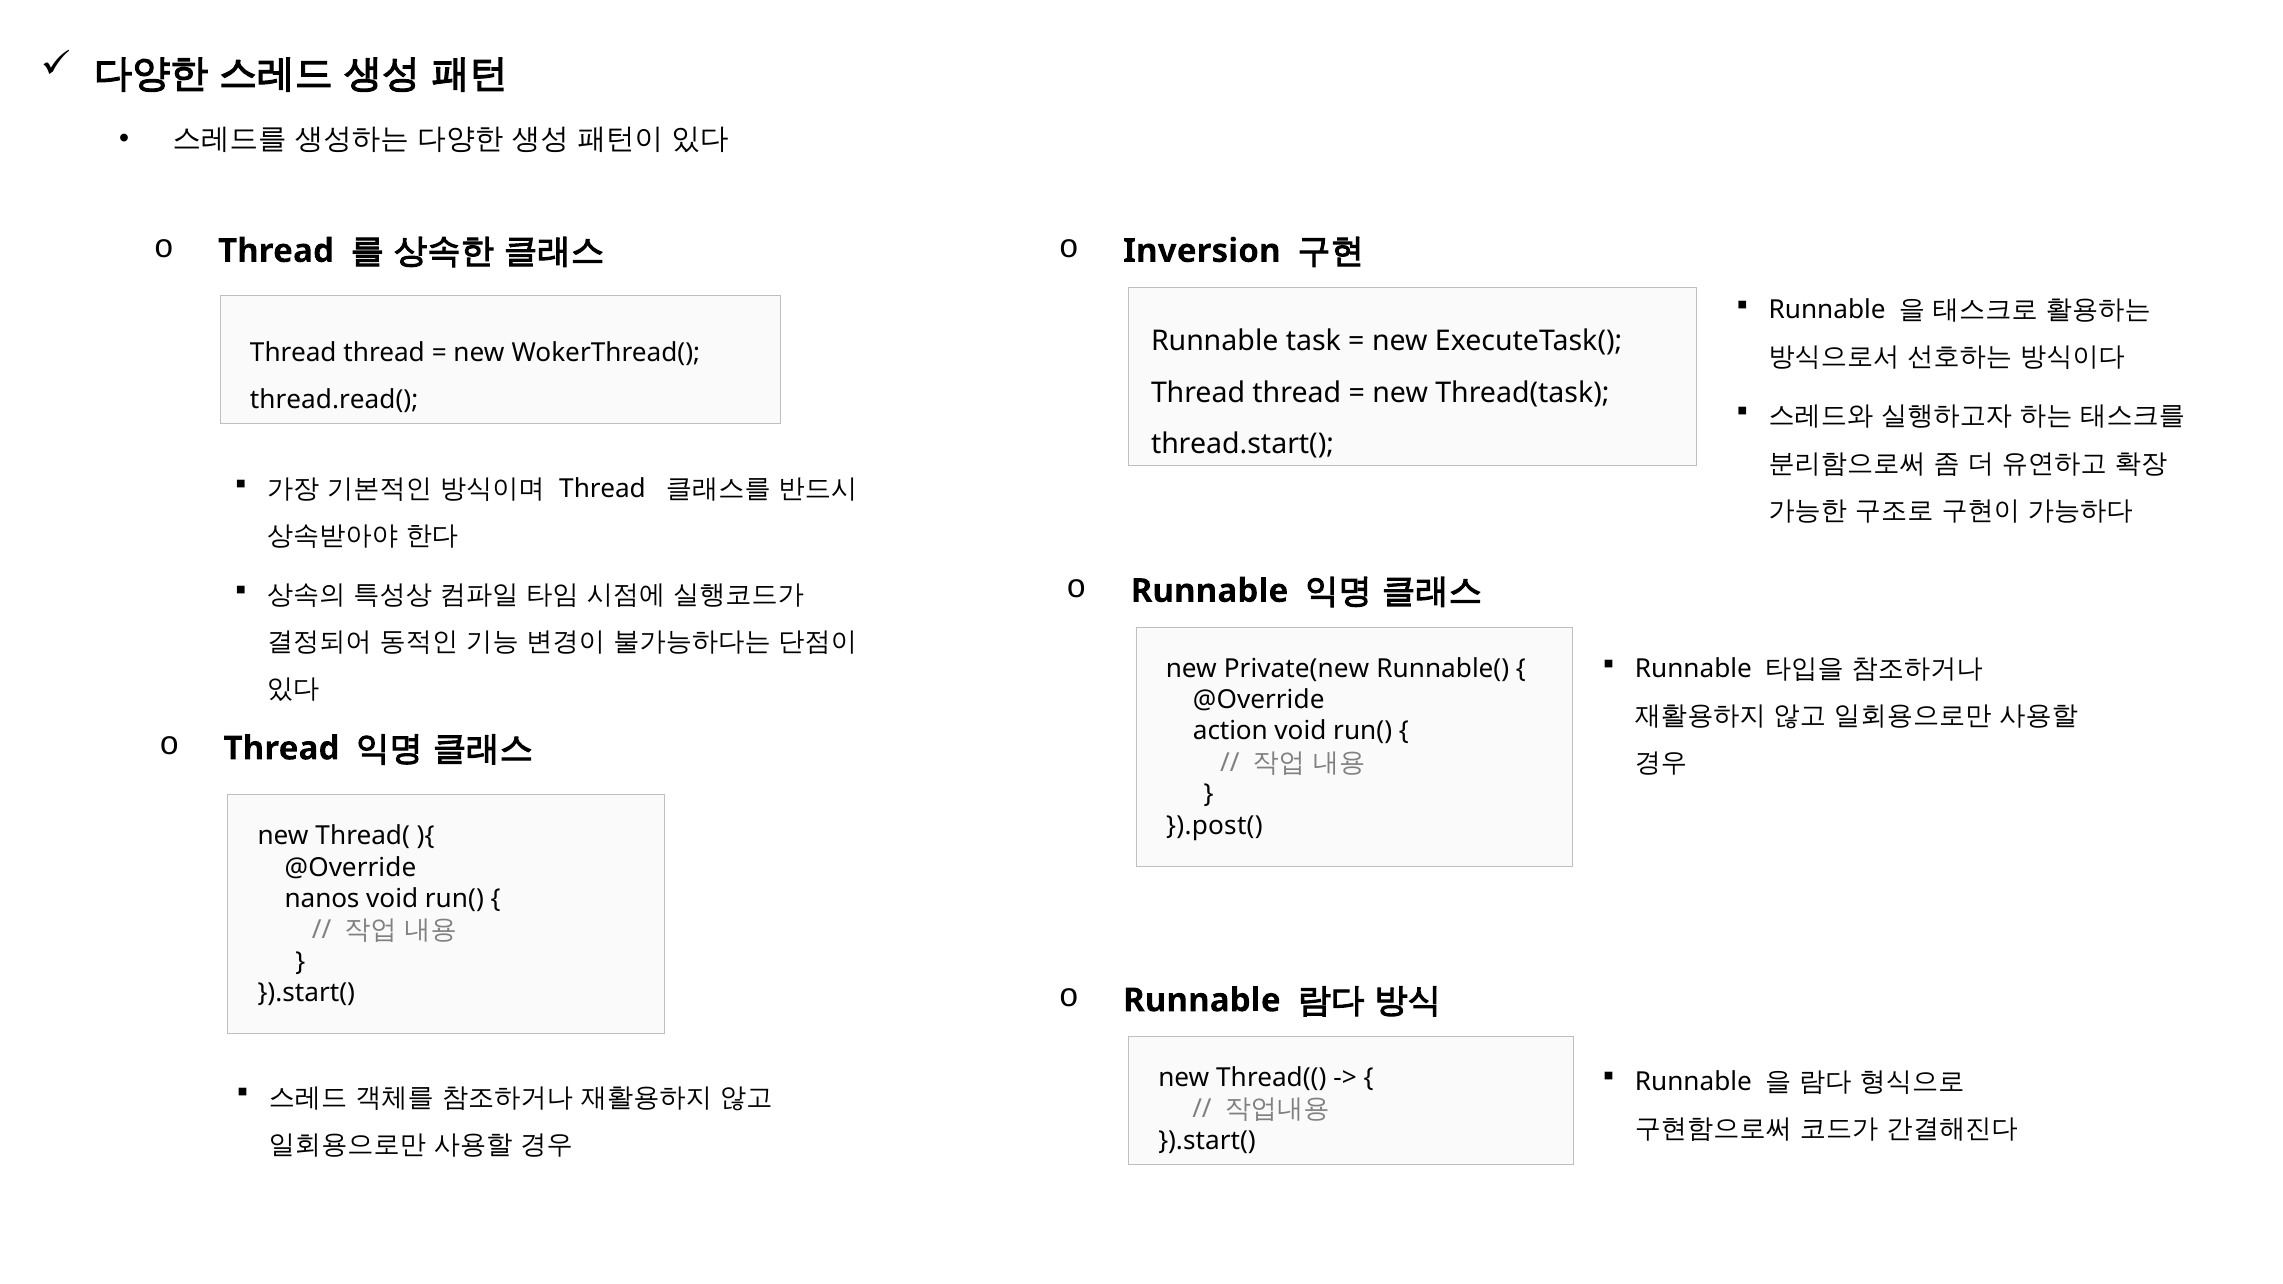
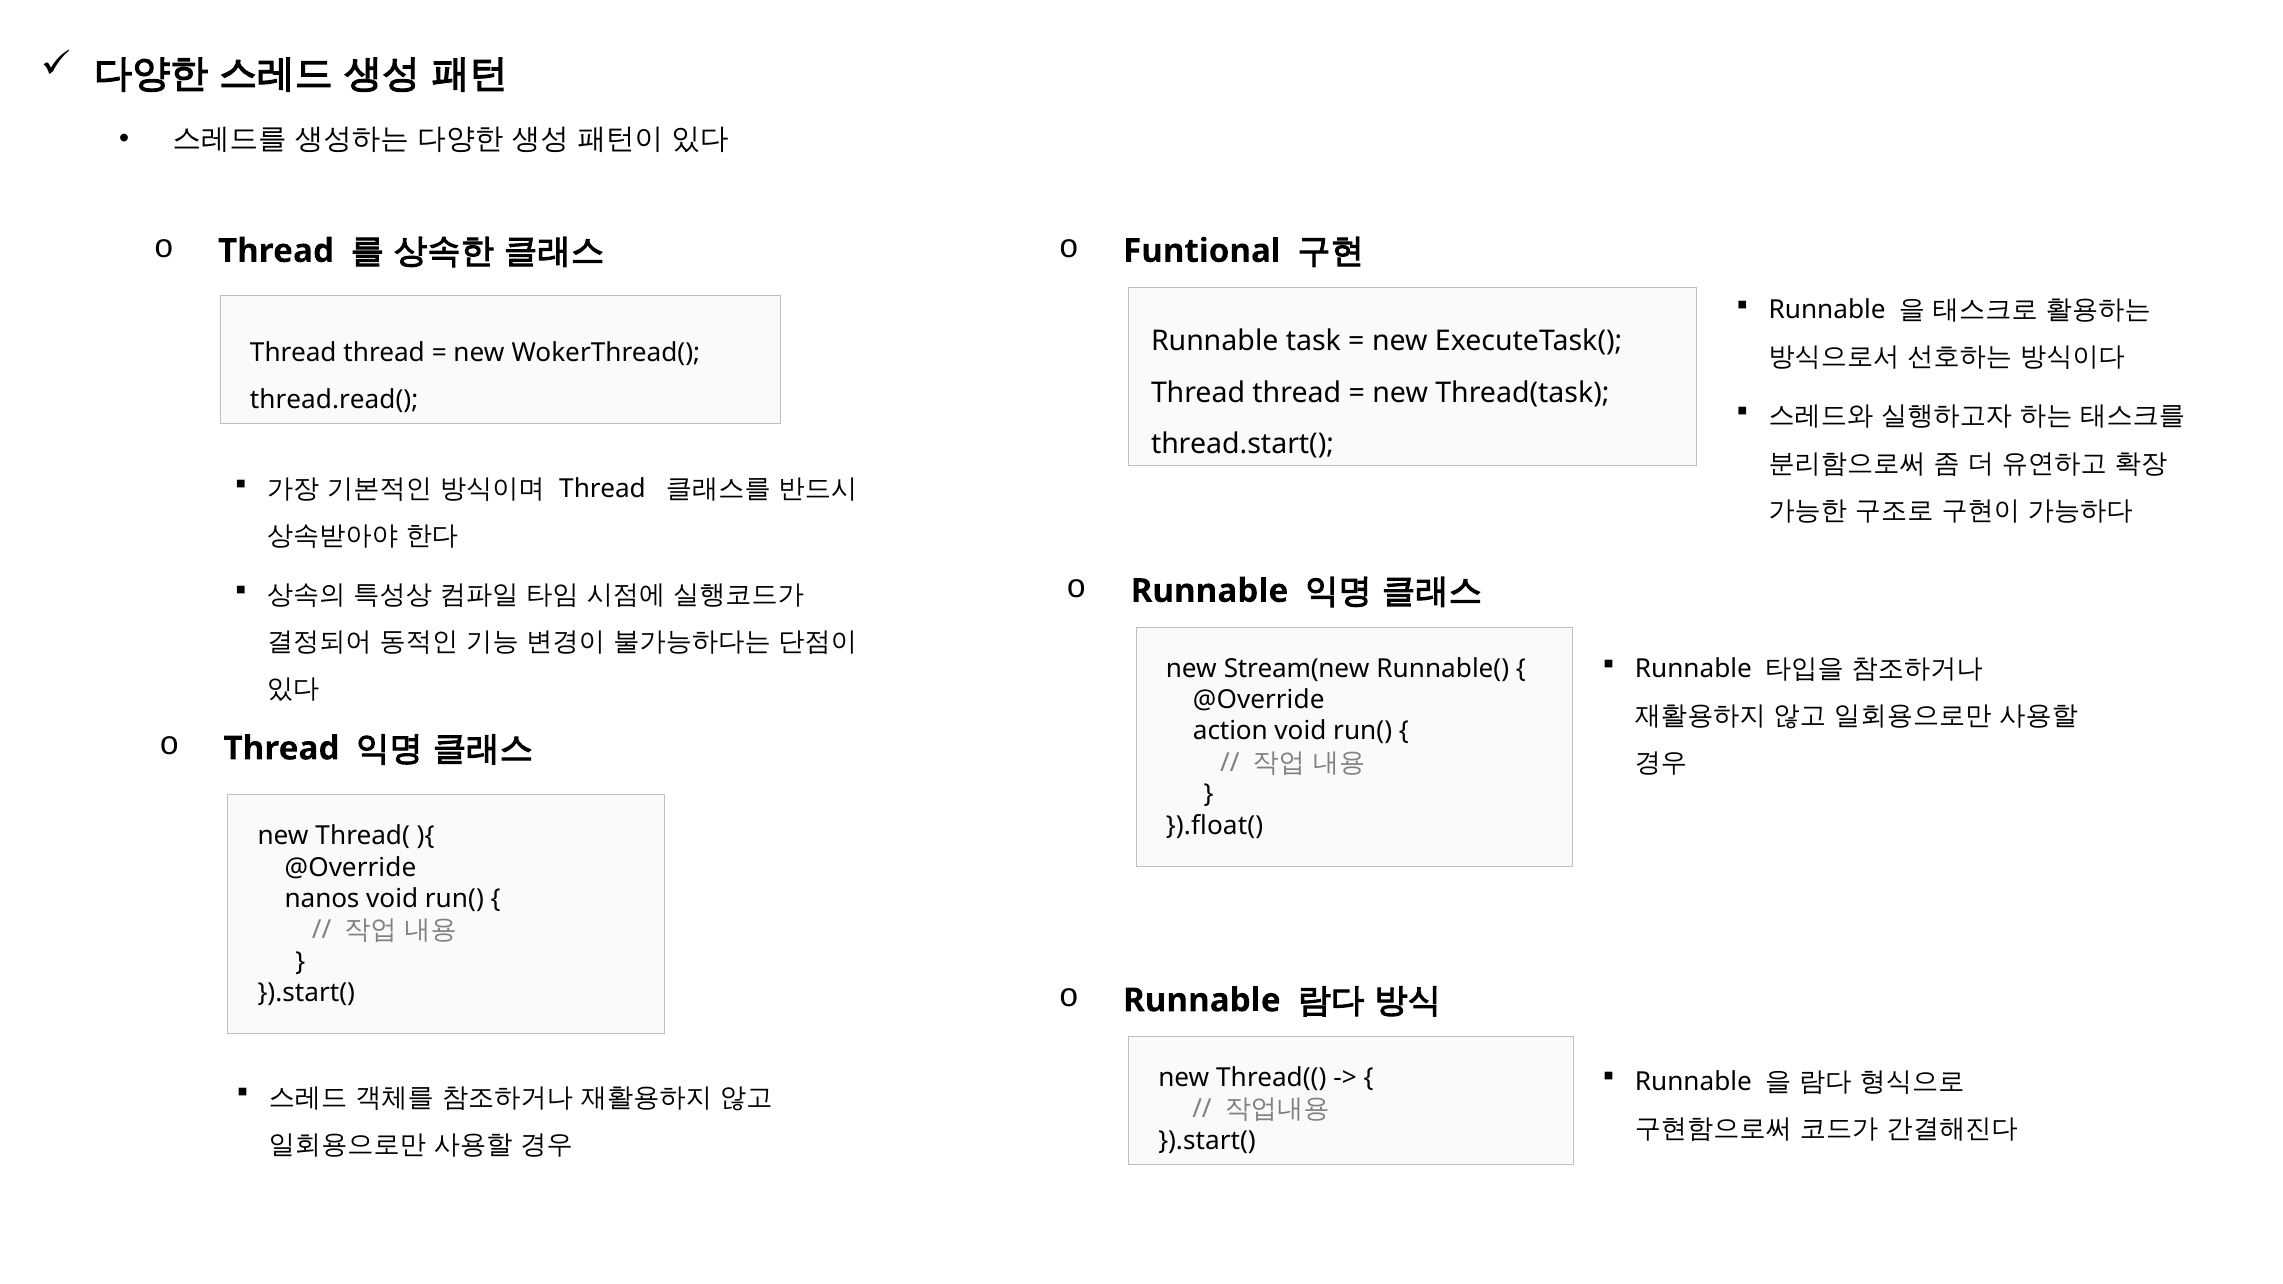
Inversion: Inversion -> Funtional (1202, 251)
Private(new: Private(new -> Stream(new (1297, 669)
}).post(: }).post( -> }).float( (1215, 826)
